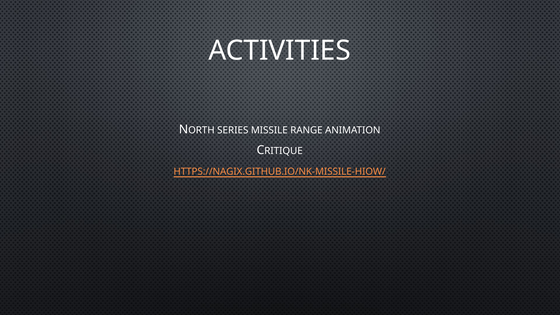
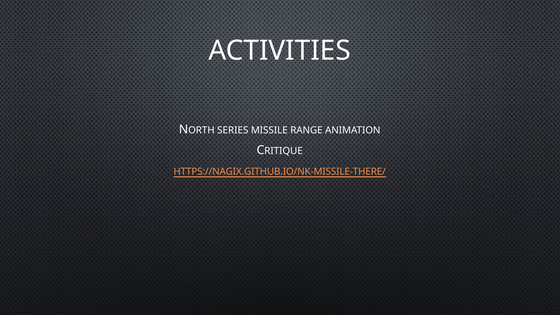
HTTPS://NAGIX.GITHUB.IO/NK-MISSILE-HIOW/: HTTPS://NAGIX.GITHUB.IO/NK-MISSILE-HIOW/ -> HTTPS://NAGIX.GITHUB.IO/NK-MISSILE-THERE/ (280, 172)
